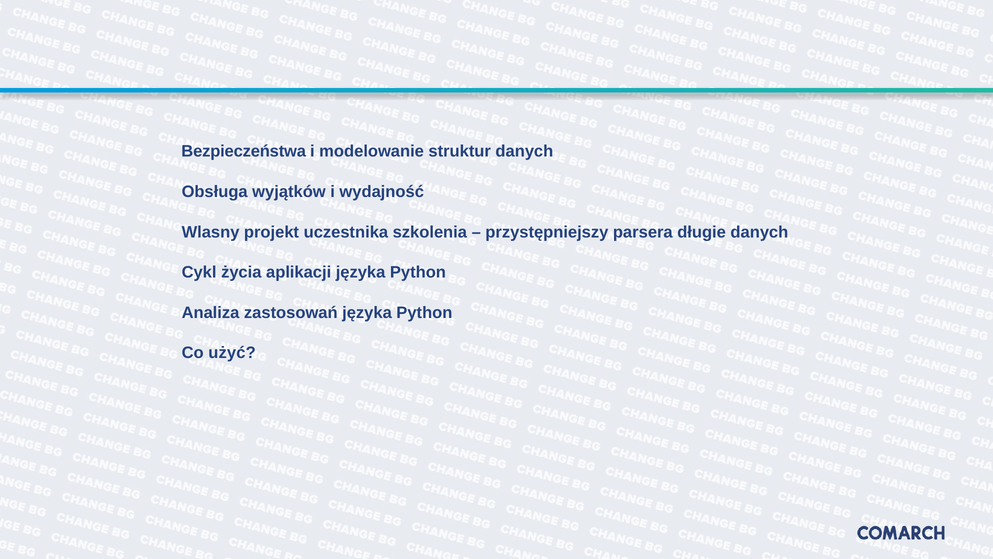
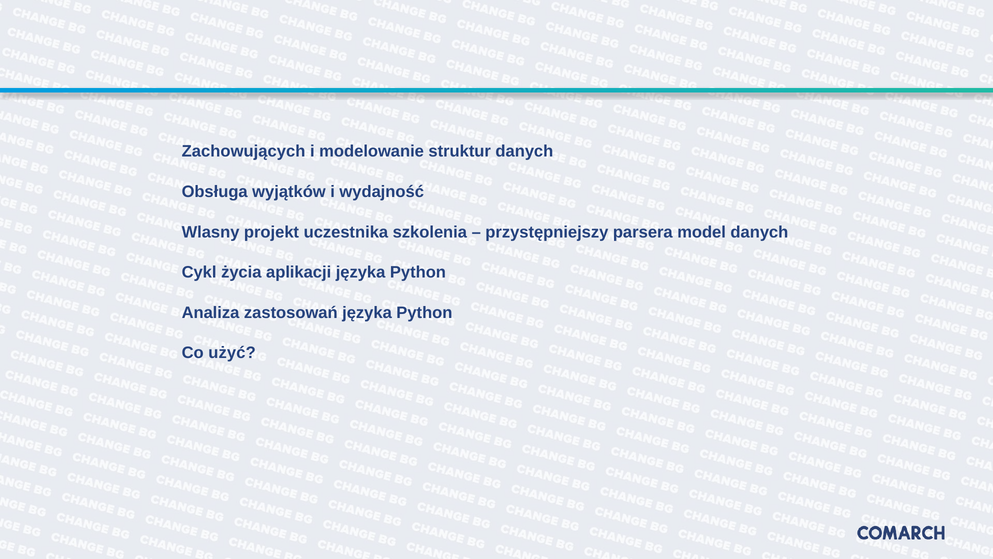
Bezpieczeństwa: Bezpieczeństwa -> Zachowujących (244, 151)
długie: długie -> model (702, 232)
